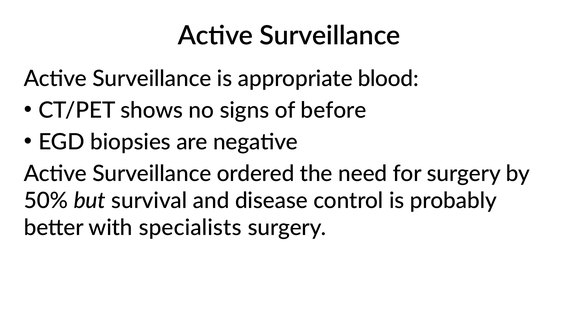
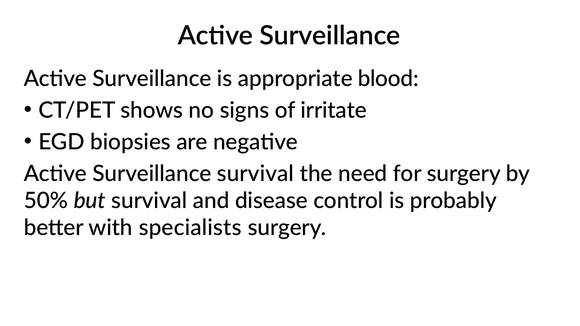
before: before -> irritate (334, 111)
Surveillance ordered: ordered -> survival (255, 174)
